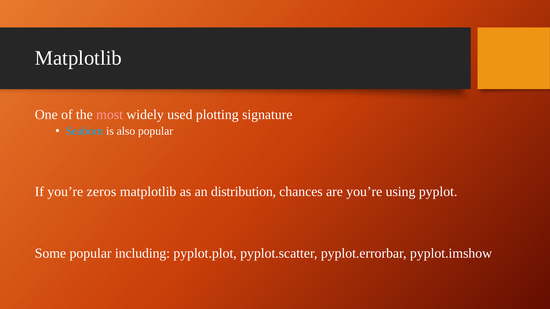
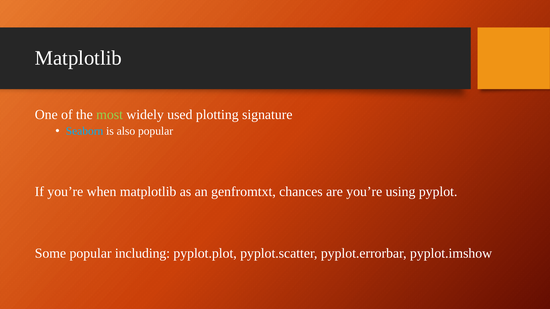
most colour: pink -> light green (110, 115)
zeros: zeros -> when (102, 192)
distribution: distribution -> genfromtxt (243, 192)
